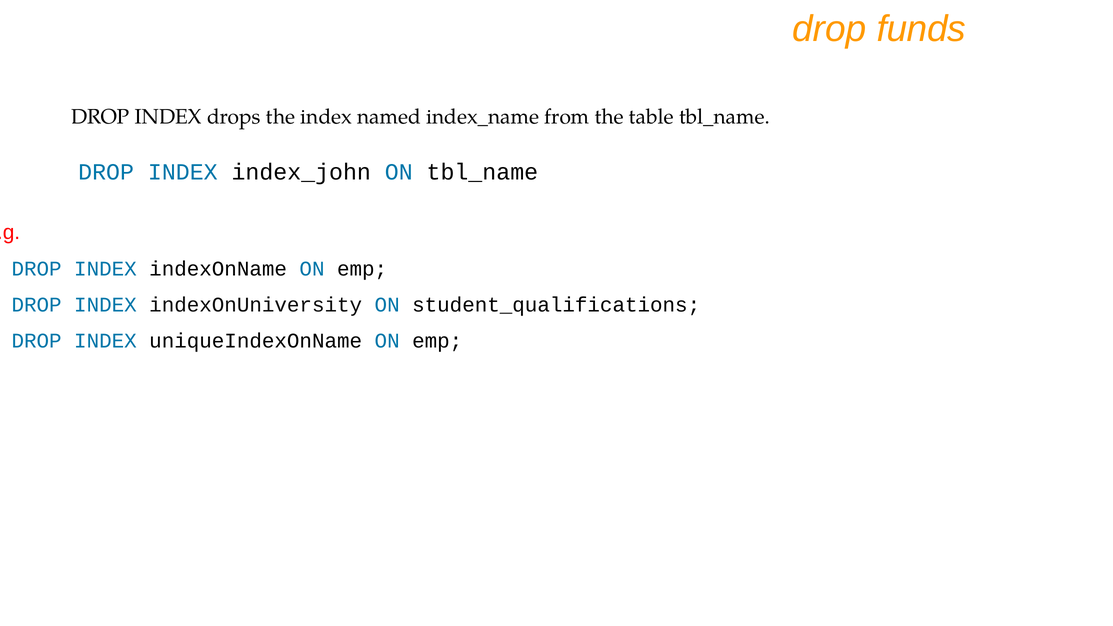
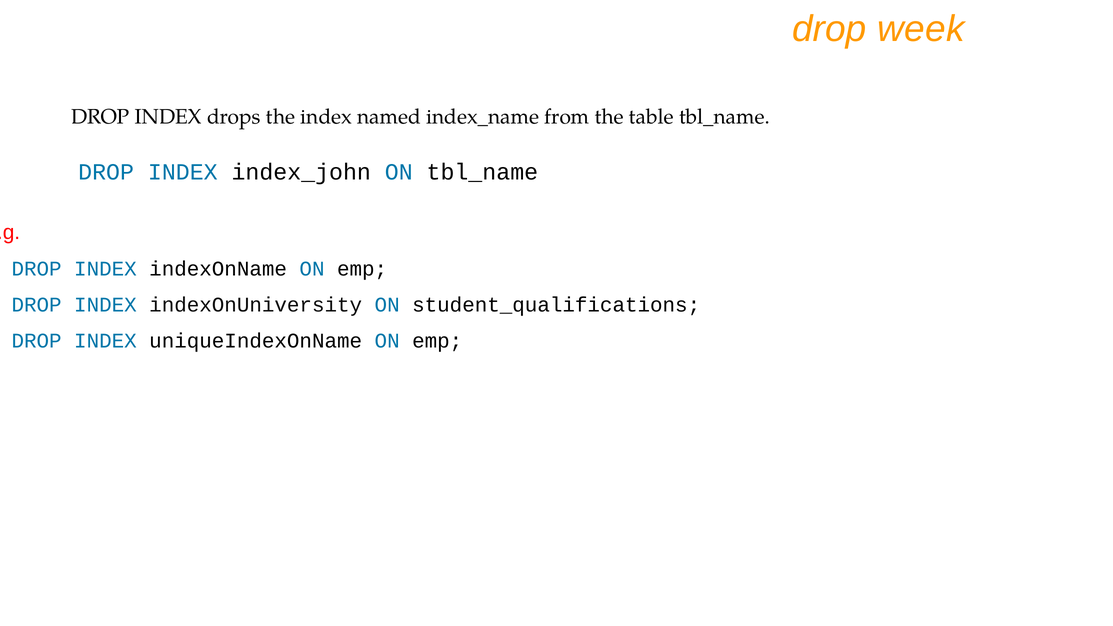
funds: funds -> week (921, 29)
